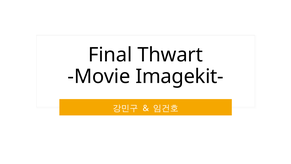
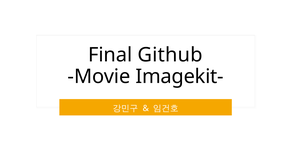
Thwart: Thwart -> Github (170, 55)
